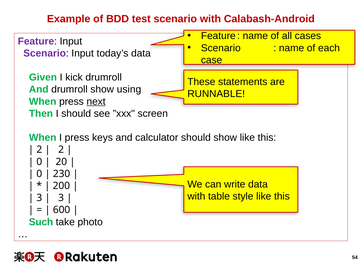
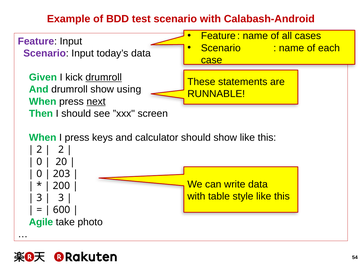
drumroll underline: none -> present (104, 78)
230: 230 -> 203 (62, 174)
Such: Such -> Agile (41, 222)
